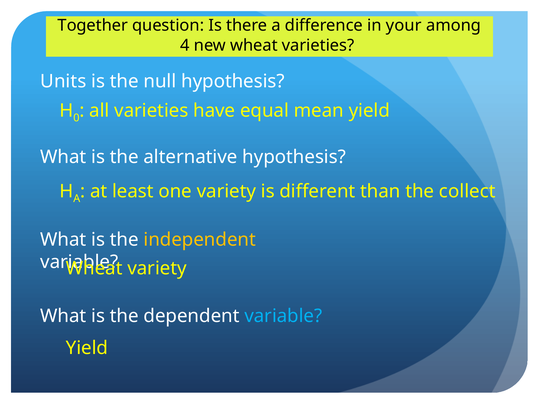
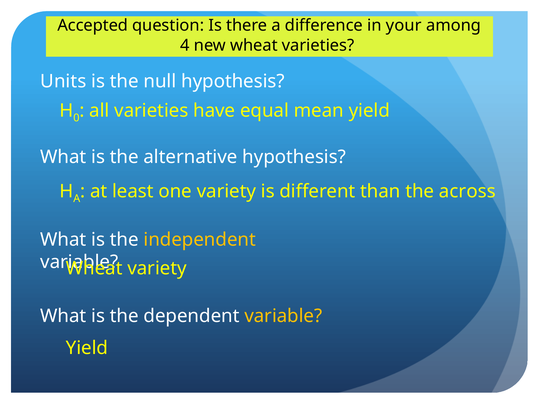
Together: Together -> Accepted (93, 26)
collect: collect -> across (467, 191)
variable colour: light blue -> yellow (283, 316)
